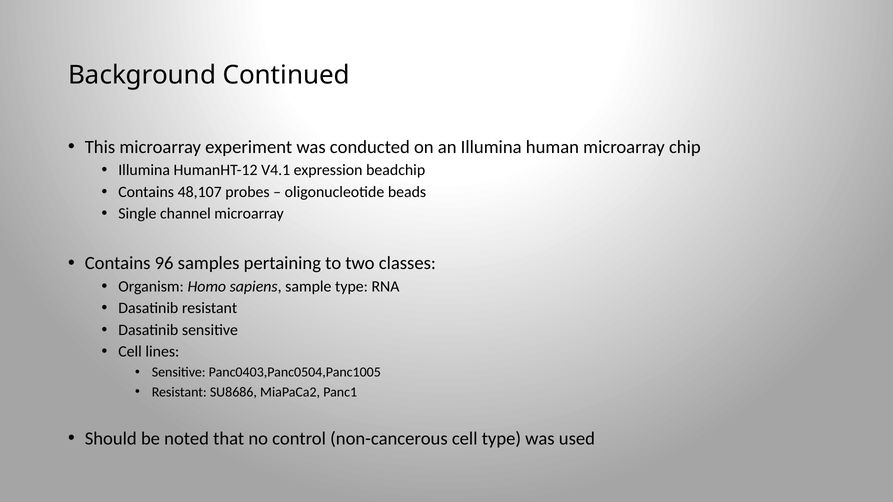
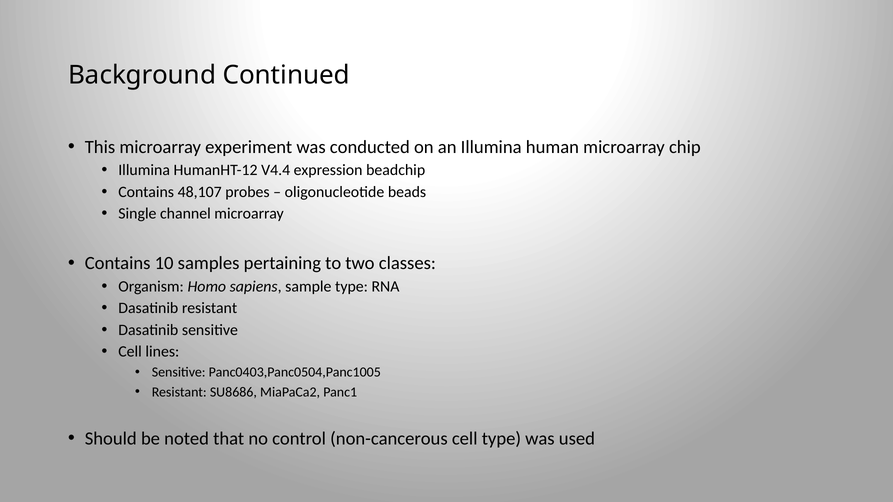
V4.1: V4.1 -> V4.4 (276, 170)
96: 96 -> 10 (164, 263)
